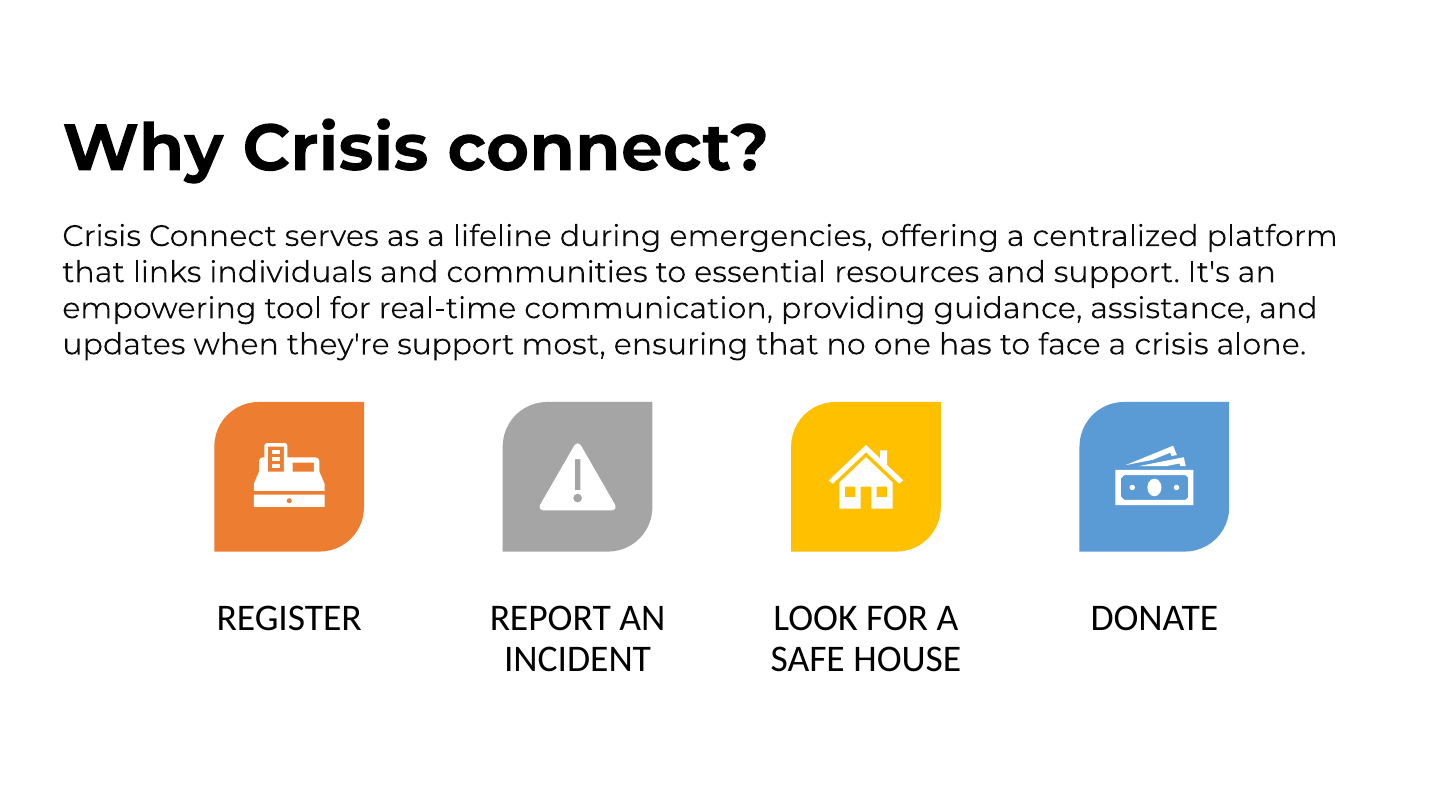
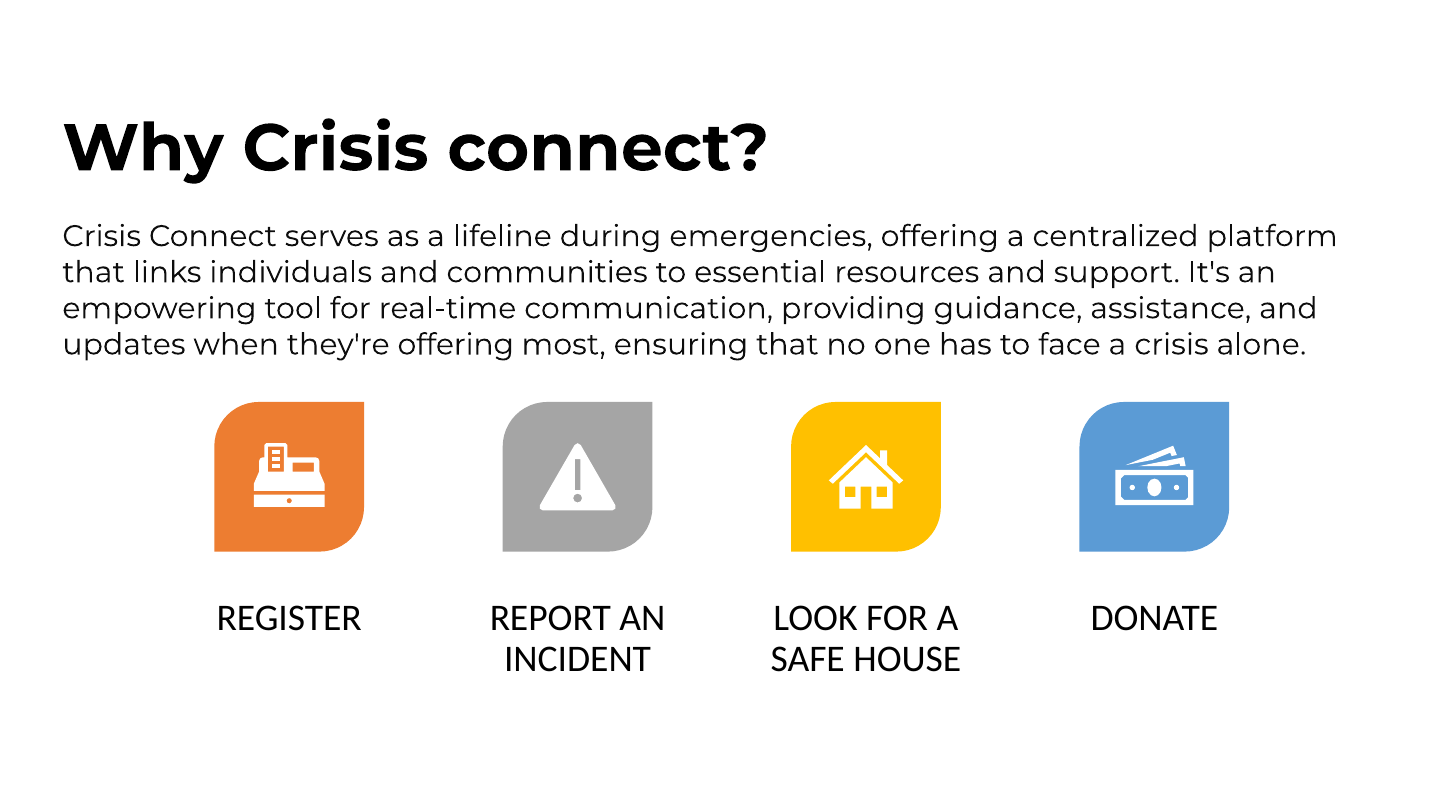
they're support: support -> offering (456, 345)
